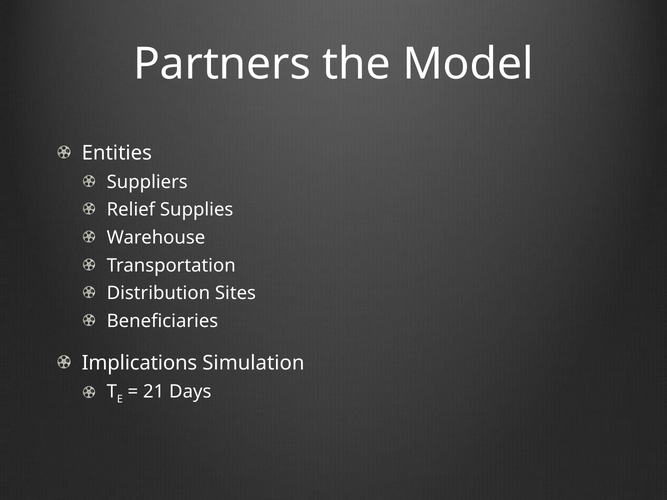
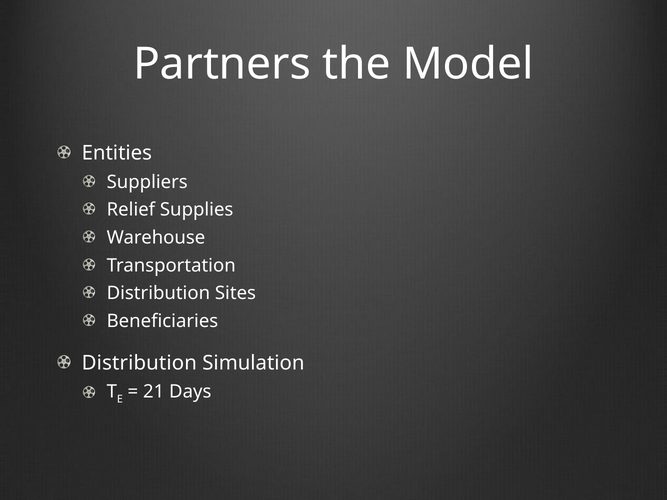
Implications: Implications -> Distribution (139, 363)
